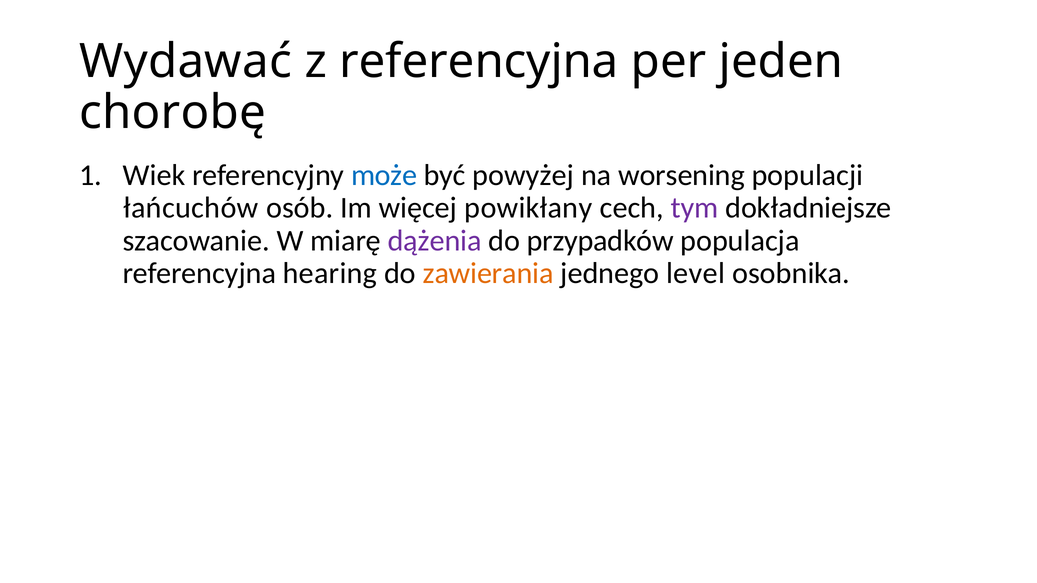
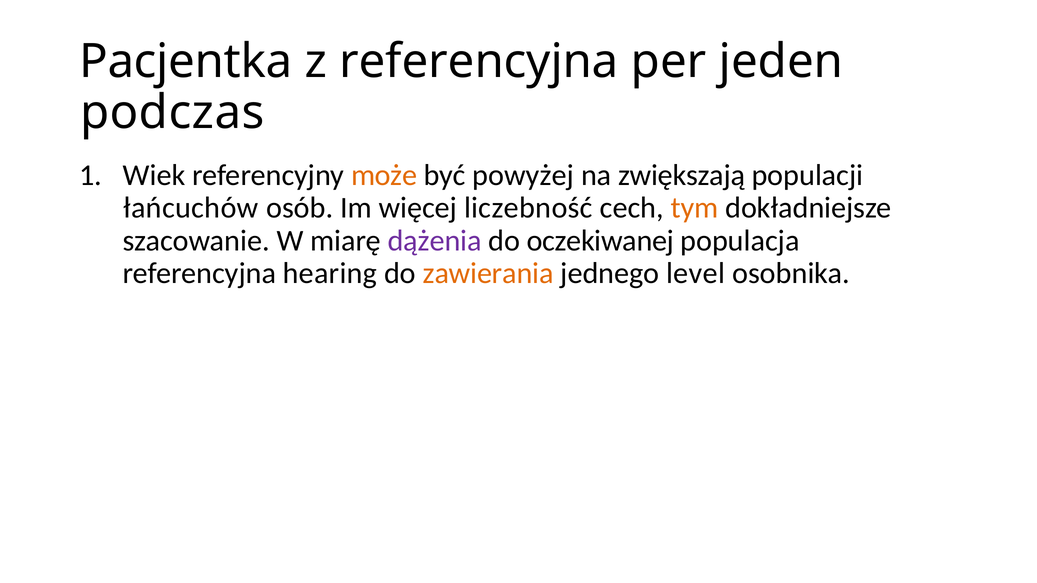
Wydawać: Wydawać -> Pacjentka (186, 61)
chorobę: chorobę -> podczas (172, 113)
może colour: blue -> orange (384, 175)
worsening: worsening -> zwiększają (682, 175)
powikłany: powikłany -> liczebność (528, 208)
tym colour: purple -> orange (695, 208)
przypadków: przypadków -> oczekiwanej (600, 241)
